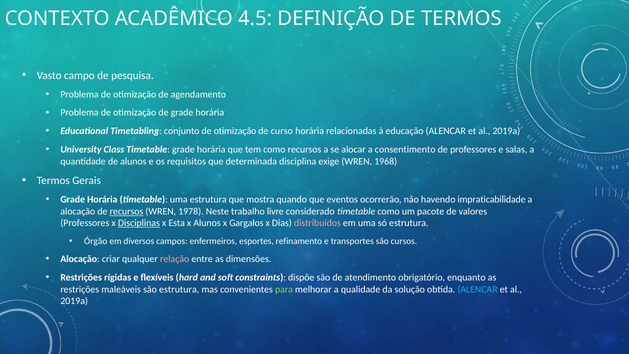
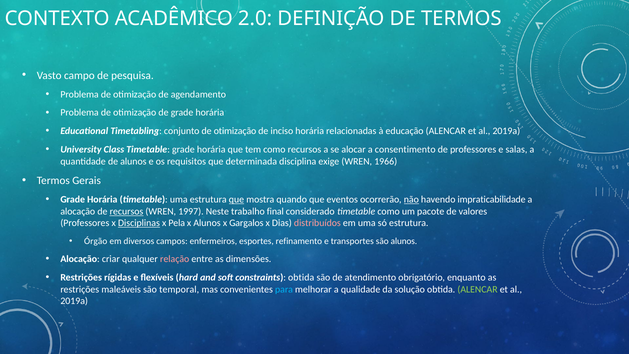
4.5: 4.5 -> 2.0 (255, 19)
curso: curso -> inciso (282, 131)
1968: 1968 -> 1966 (386, 161)
que underline: none -> present (236, 199)
não underline: none -> present (411, 199)
1978: 1978 -> 1997 (191, 211)
livre: livre -> final (275, 211)
Esta: Esta -> Pela (177, 223)
são cursos: cursos -> alunos (404, 241)
constraints dispõe: dispõe -> obtida (301, 277)
são estrutura: estrutura -> temporal (179, 289)
para colour: light green -> light blue (284, 289)
ALENCAR colour: light blue -> light green (477, 289)
